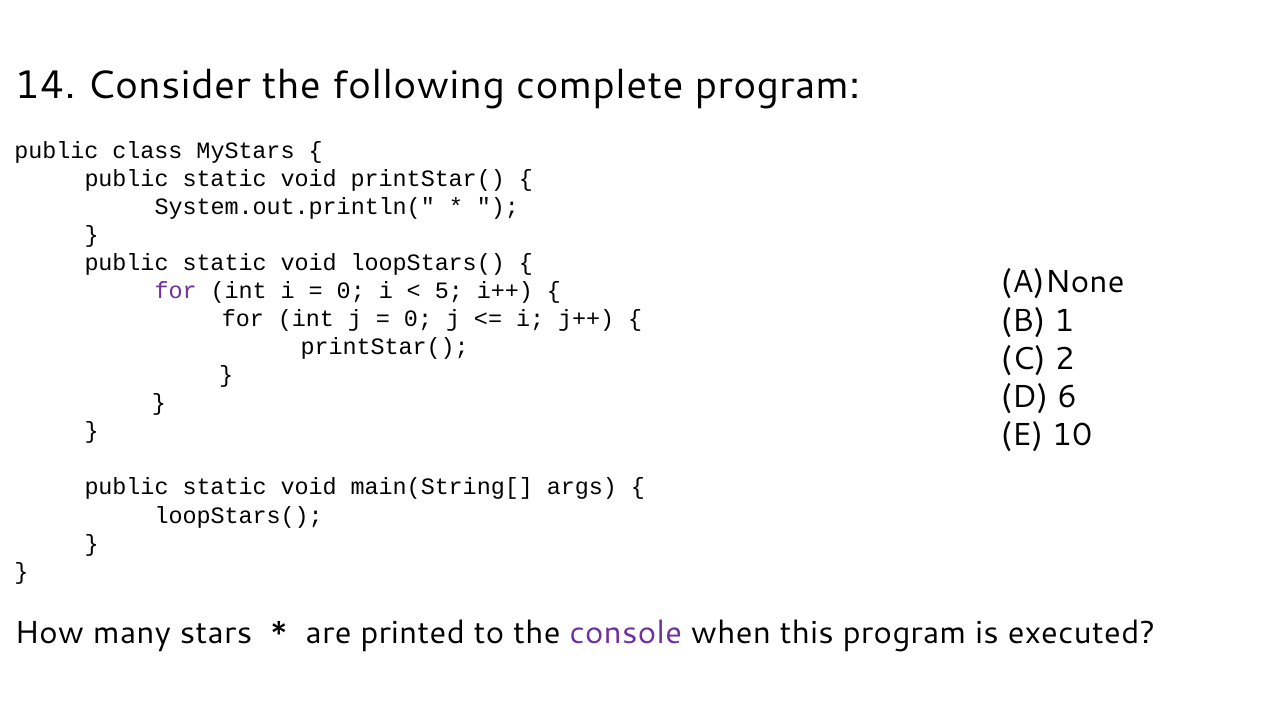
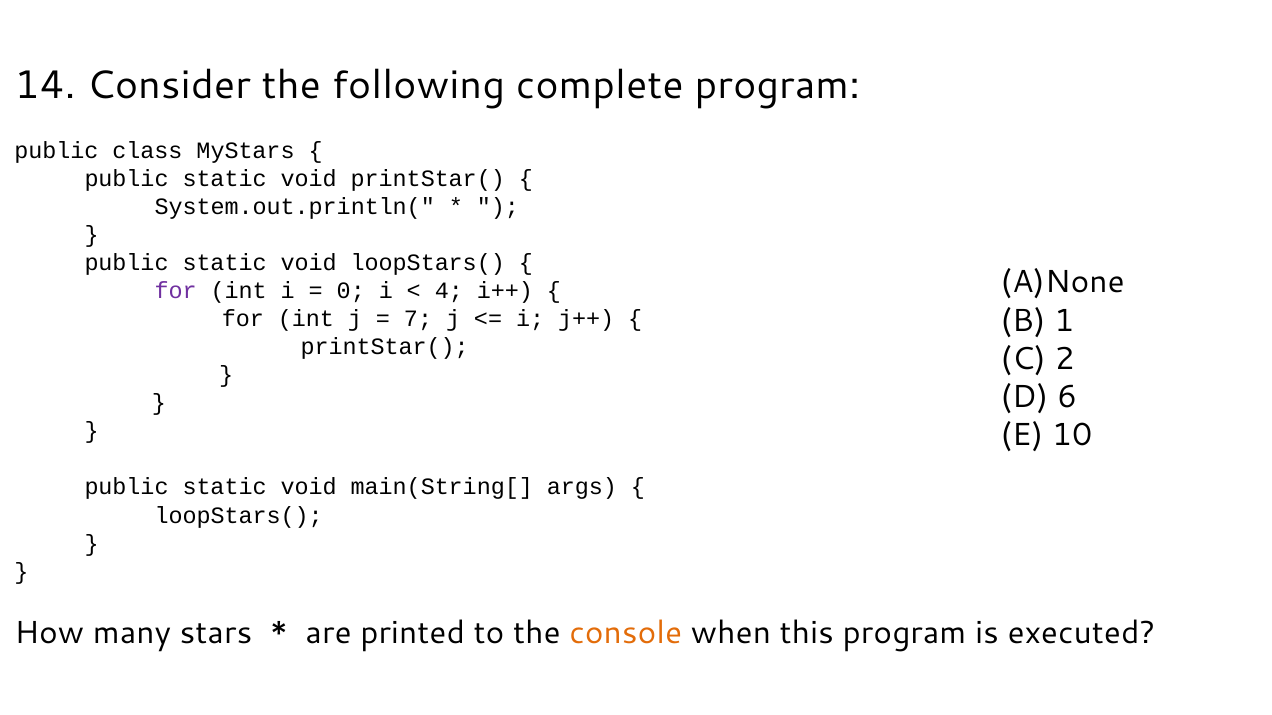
5: 5 -> 4 (449, 291)
0: 0 -> 7 (418, 319)
console colour: purple -> orange (626, 634)
